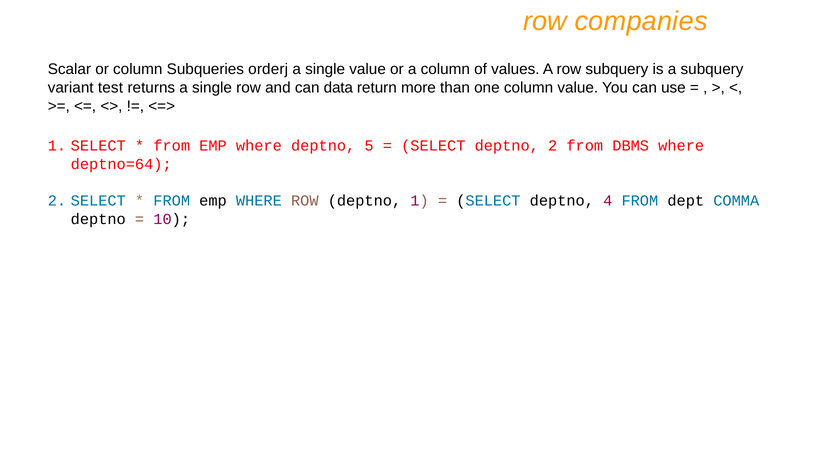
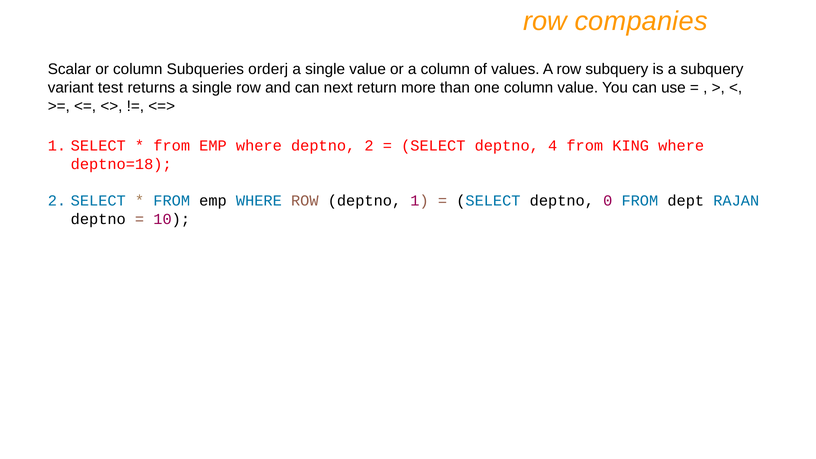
data: data -> next (338, 88)
deptno 5: 5 -> 2 (369, 146)
deptno 2: 2 -> 4 (553, 146)
DBMS: DBMS -> KING (631, 146)
deptno=64: deptno=64 -> deptno=18 (121, 164)
4: 4 -> 0 (608, 201)
COMMA: COMMA -> RAJAN (736, 201)
